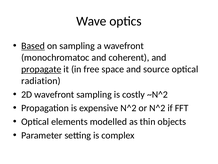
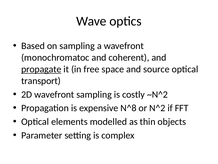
Based underline: present -> none (33, 46)
radiation: radiation -> transport (41, 81)
expensive N^2: N^2 -> N^8 (128, 108)
